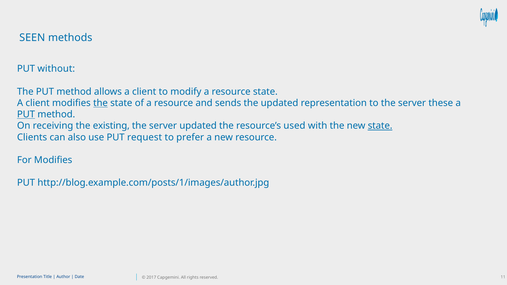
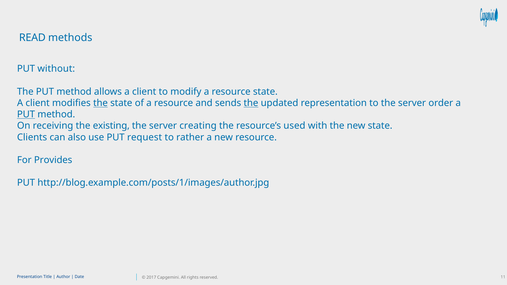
SEEN: SEEN -> READ (32, 38)
the underline: none -> present (251, 103)
these: these -> order (441, 103)
server updated: updated -> creating (198, 126)
state underline: present -> none (380, 126)
prefer: prefer -> rather (190, 137)
For Modifies: Modifies -> Provides (53, 160)
